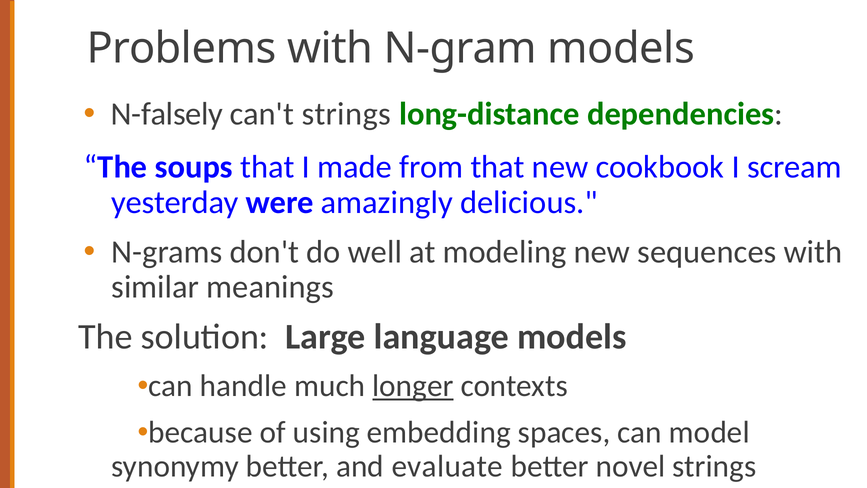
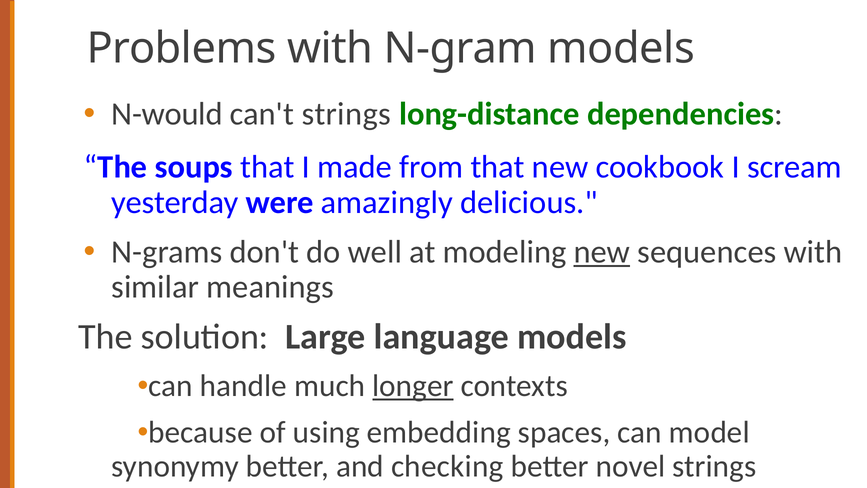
N-falsely: N-falsely -> N-would (167, 114)
new underline: none -> present (602, 252)
evaluate: evaluate -> checking (447, 466)
